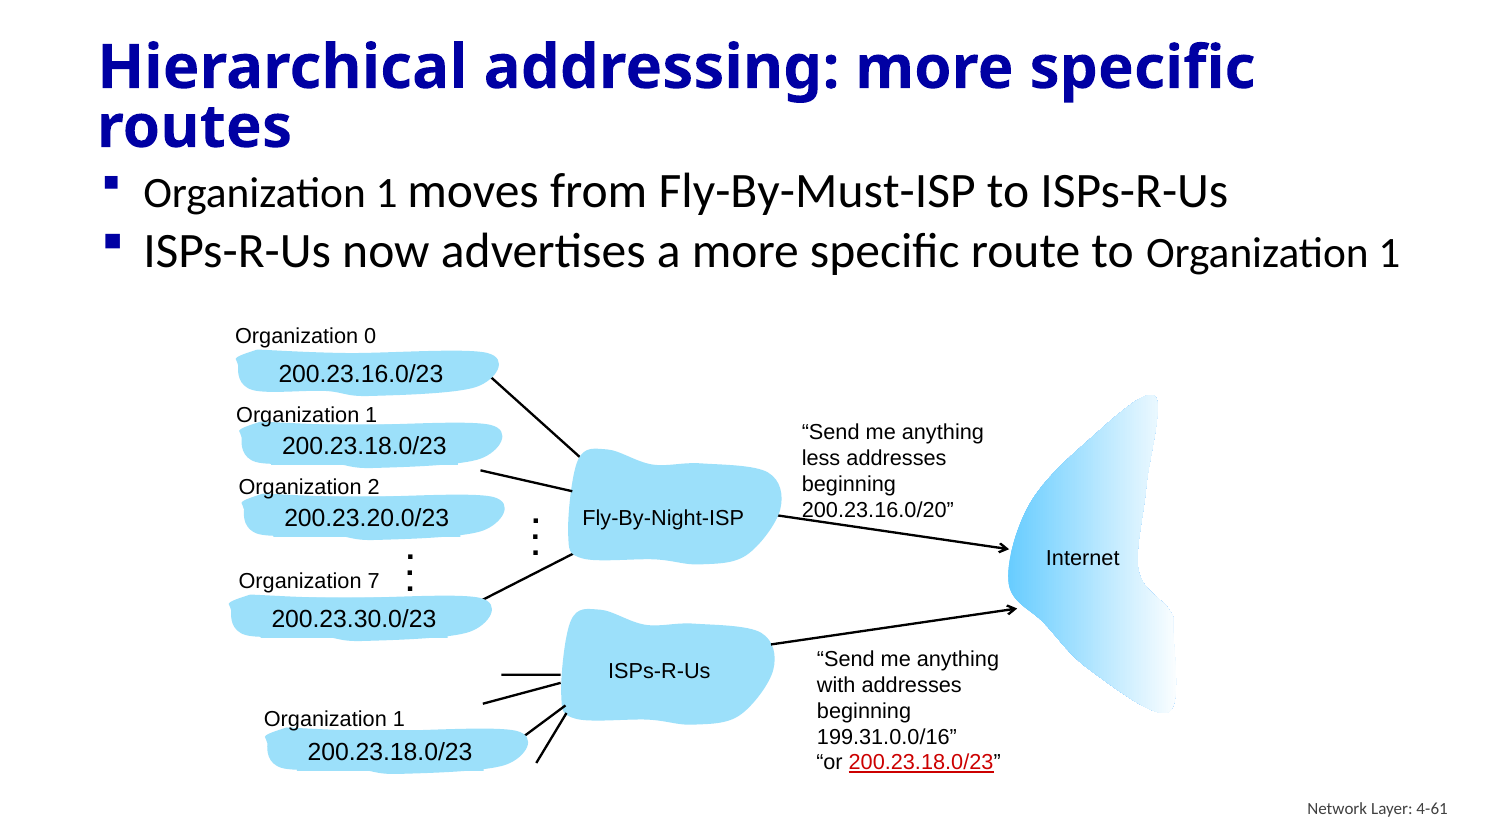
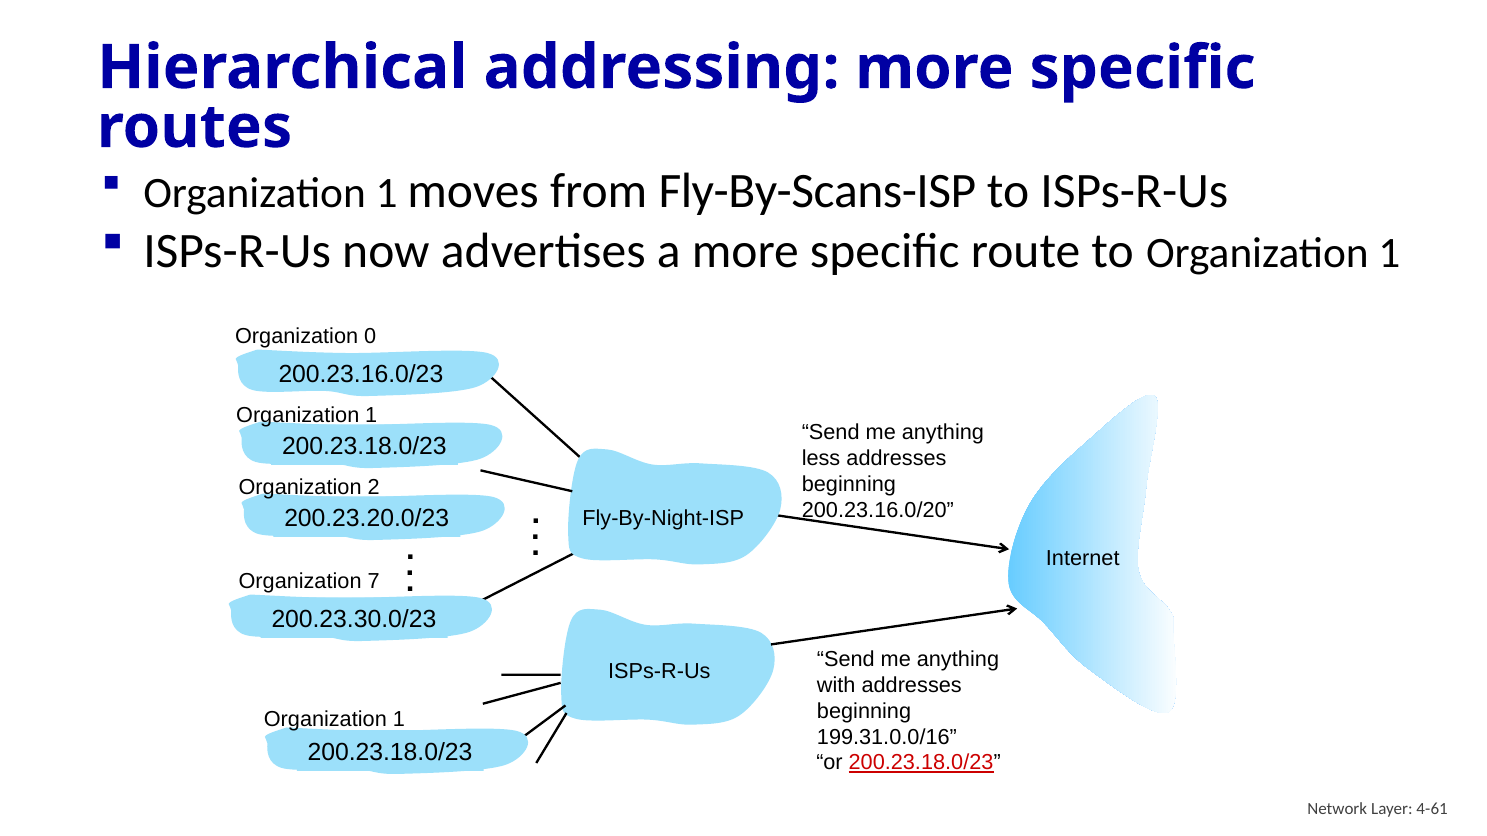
Fly-By-Must-ISP: Fly-By-Must-ISP -> Fly-By-Scans-ISP (817, 192)
